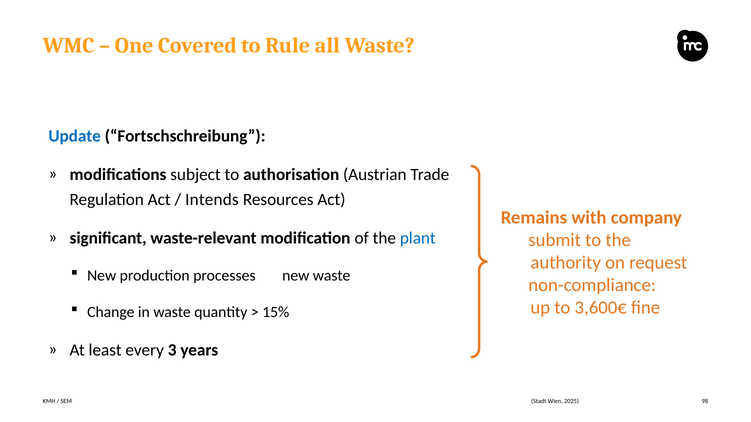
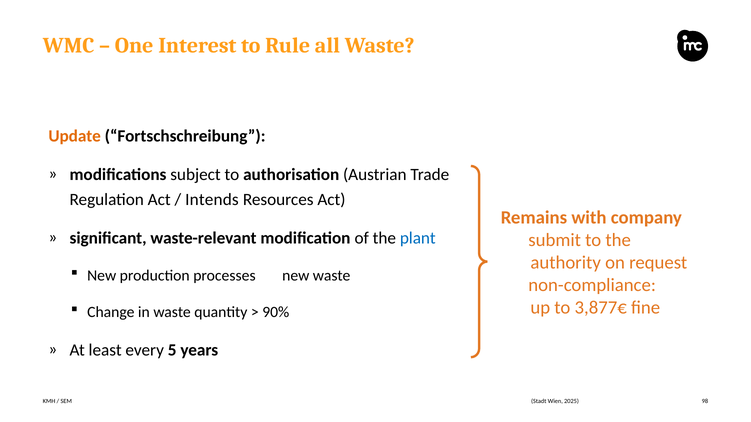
Covered: Covered -> Interest (197, 46)
Update colour: blue -> orange (75, 136)
3,600€: 3,600€ -> 3,877€ (601, 308)
15%: 15% -> 90% (276, 313)
3: 3 -> 5 (172, 351)
